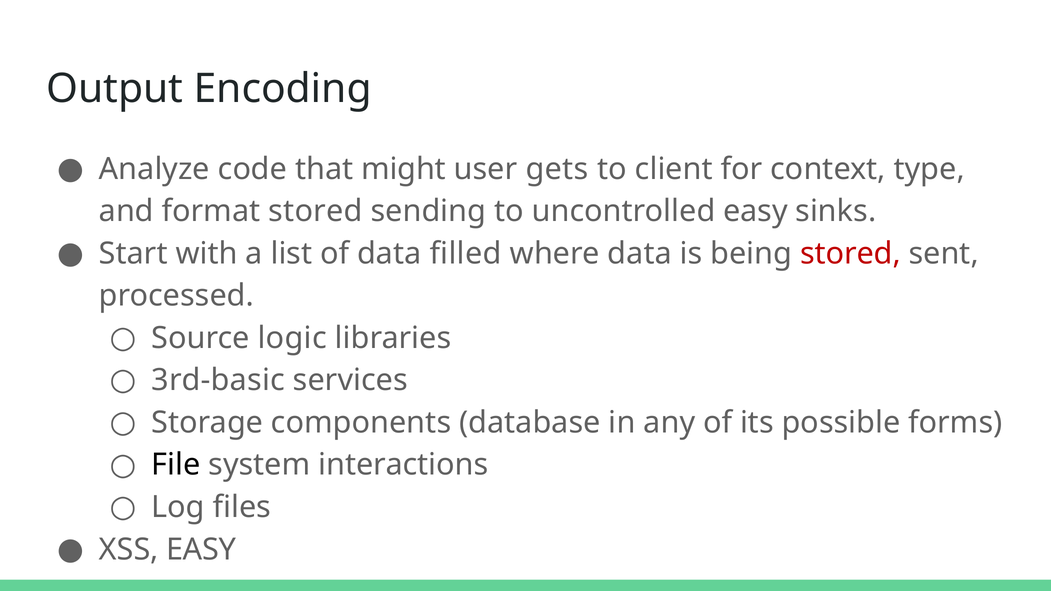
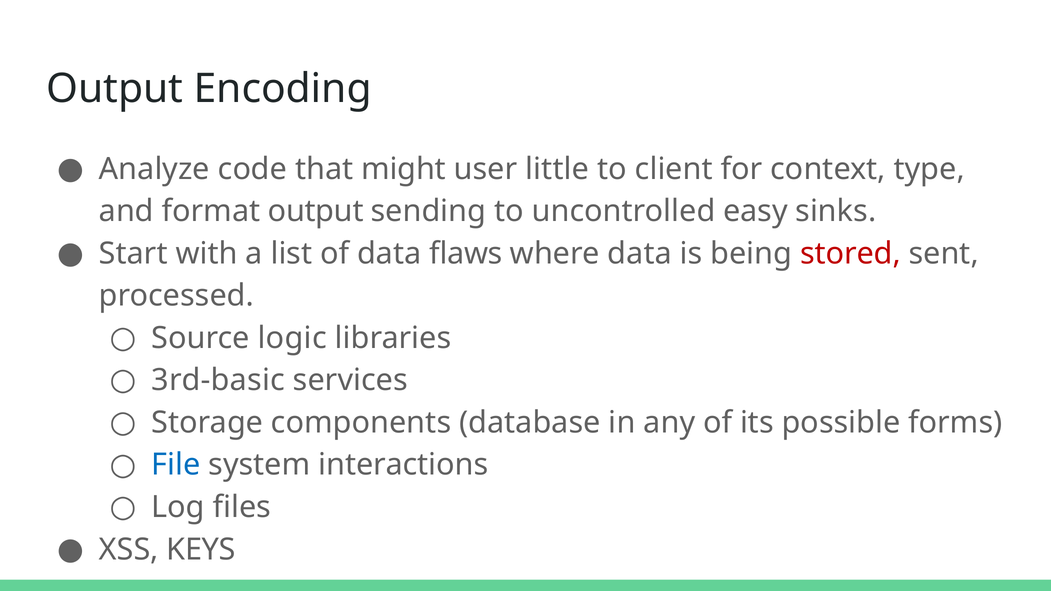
gets: gets -> little (557, 169)
format stored: stored -> output (316, 211)
filled: filled -> flaws (466, 254)
File colour: black -> blue (176, 465)
XSS EASY: EASY -> KEYS (201, 550)
